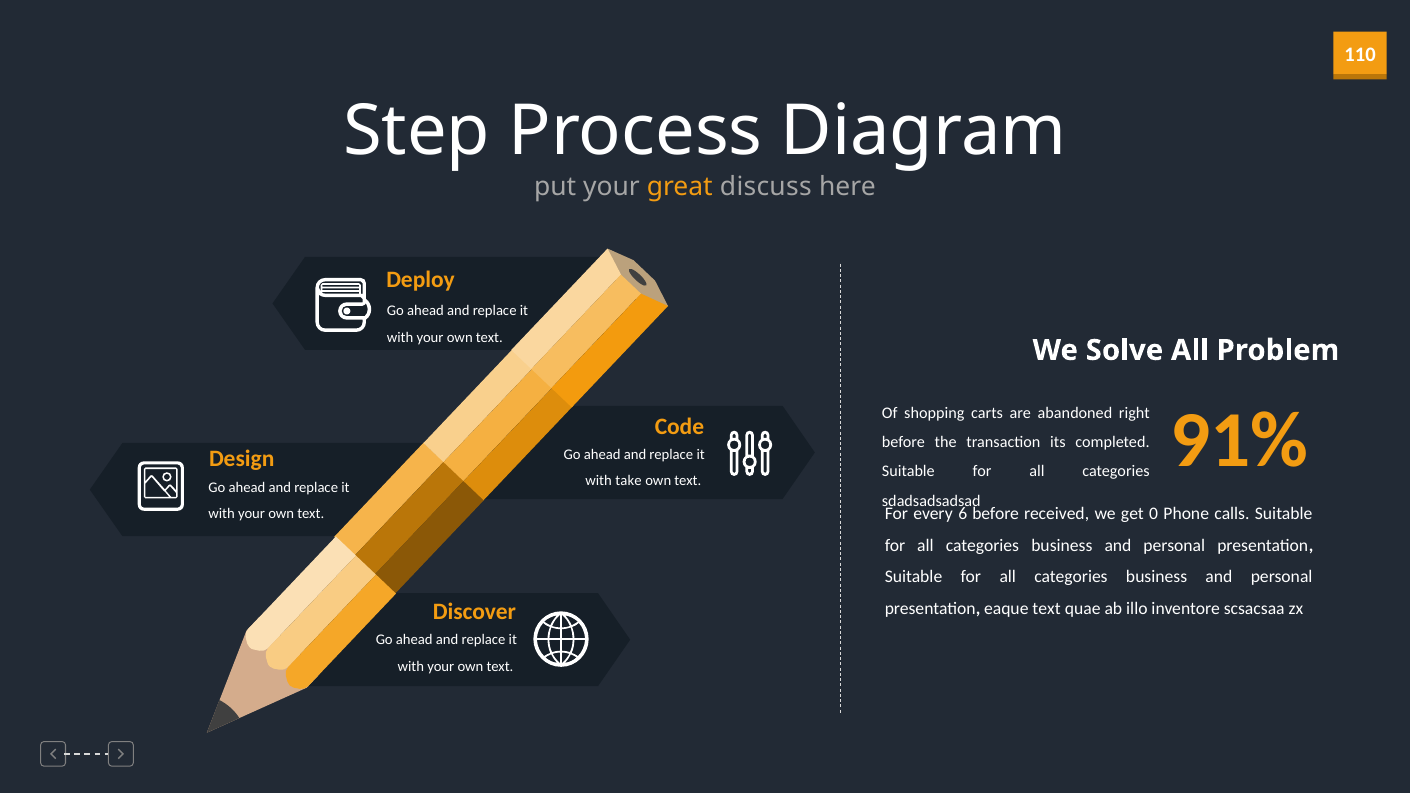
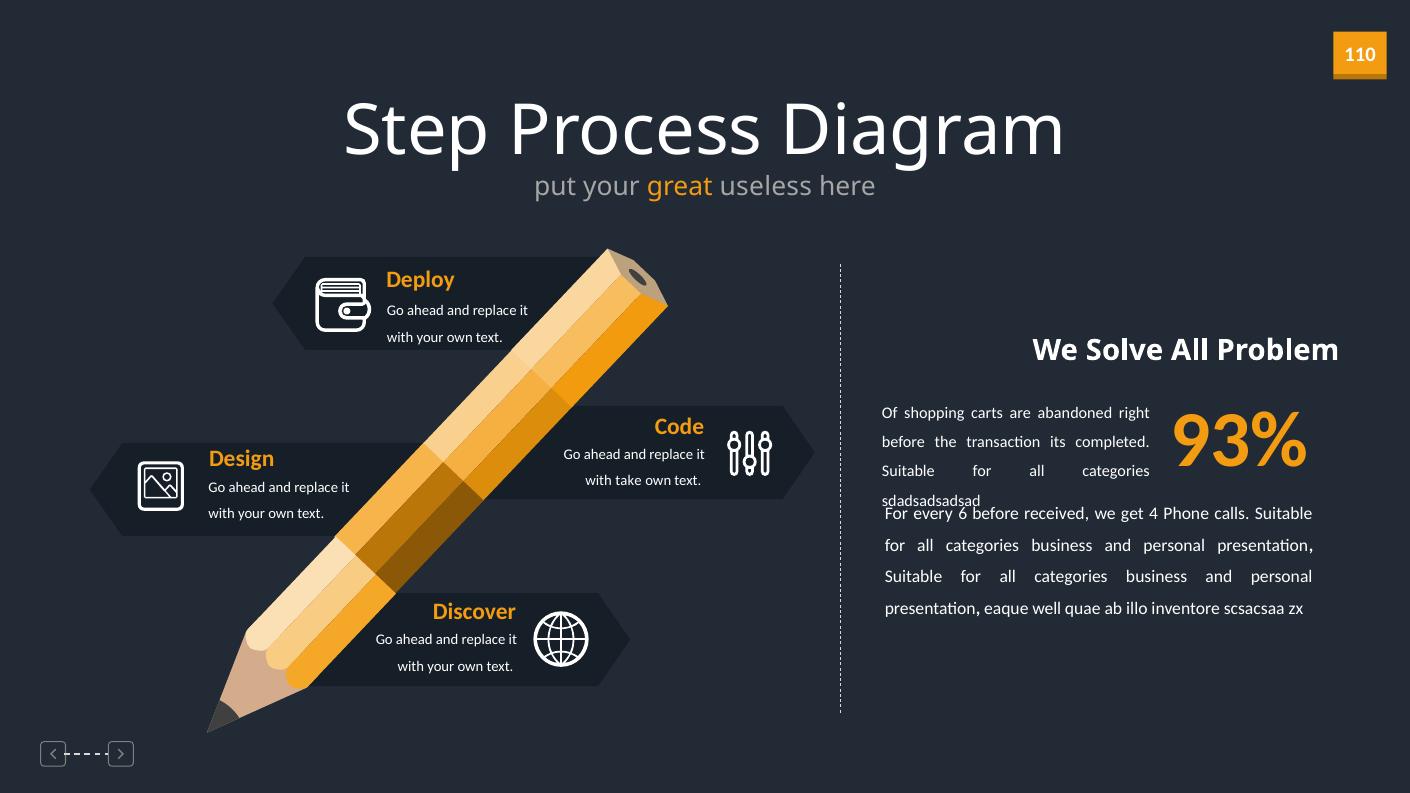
discuss: discuss -> useless (766, 187)
91%: 91% -> 93% (1239, 441)
0: 0 -> 4 (1154, 514)
eaque text: text -> well (1047, 609)
